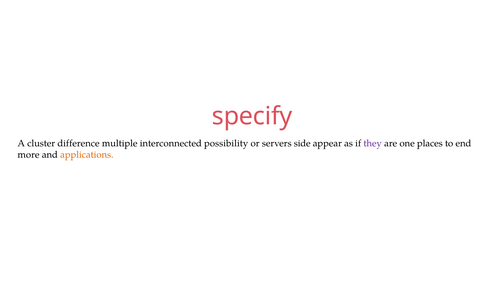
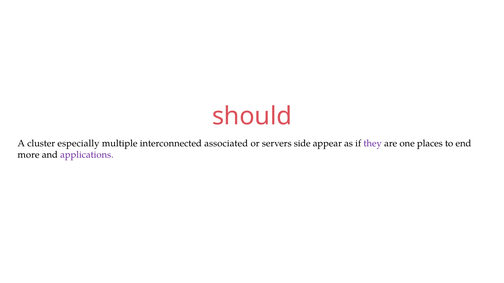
specify: specify -> should (252, 116)
difference: difference -> especially (78, 144)
possibility: possibility -> associated (226, 144)
applications colour: orange -> purple (87, 155)
